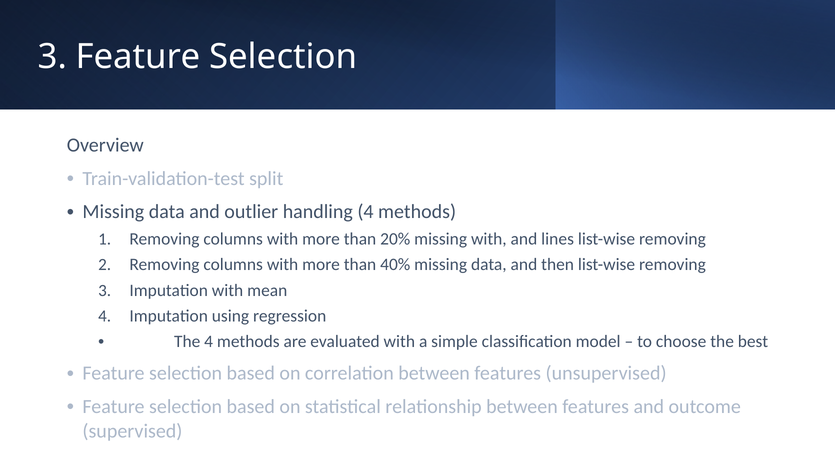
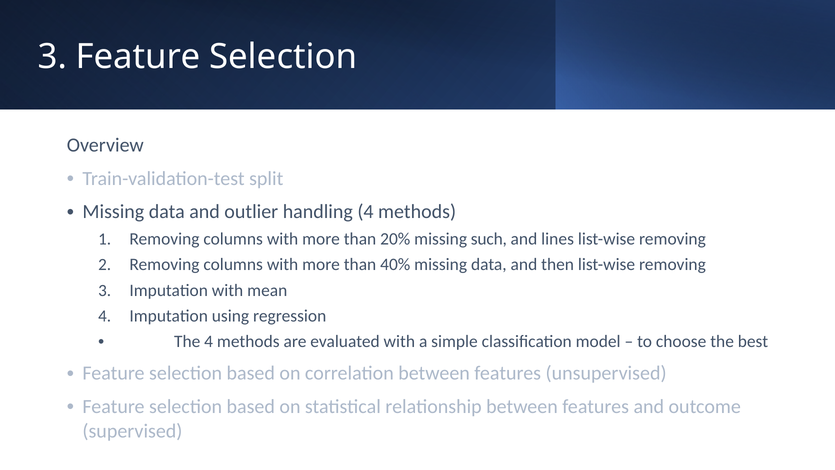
missing with: with -> such (489, 239)
